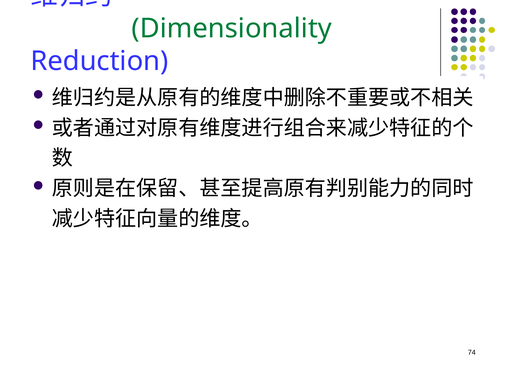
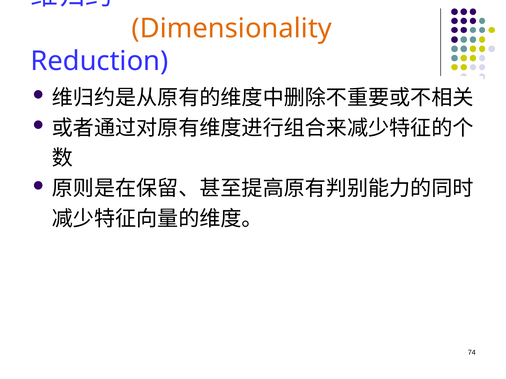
Dimensionality colour: green -> orange (232, 28)
